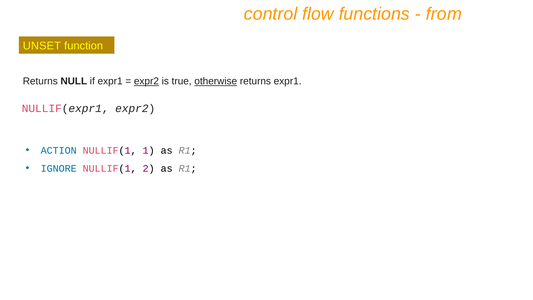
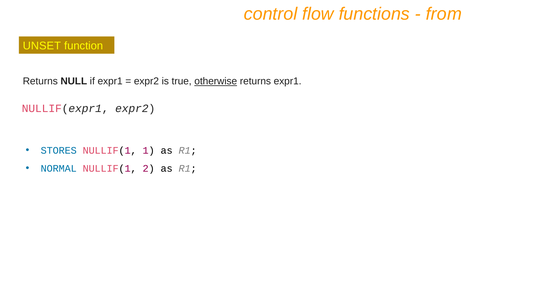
expr2 underline: present -> none (146, 81)
ACTION: ACTION -> STORES (59, 150)
IGNORE: IGNORE -> NORMAL (59, 168)
